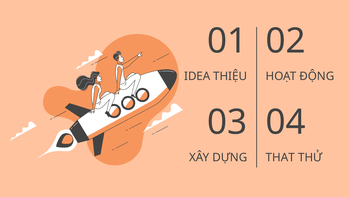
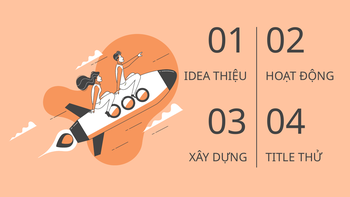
THAT: THAT -> TITLE (280, 157)
